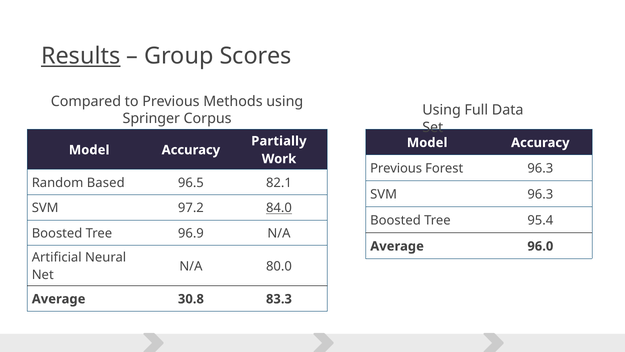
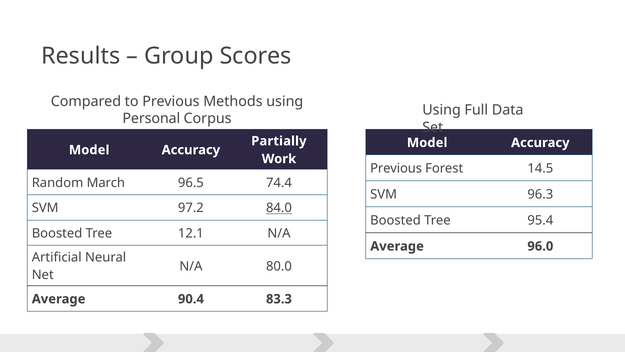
Results underline: present -> none (81, 56)
Springer: Springer -> Personal (151, 118)
Forest 96.3: 96.3 -> 14.5 (540, 168)
Based: Based -> March (106, 183)
82.1: 82.1 -> 74.4 (279, 183)
96.9: 96.9 -> 12.1 (191, 233)
30.8: 30.8 -> 90.4 (191, 299)
